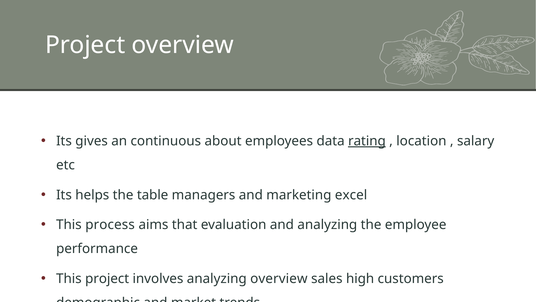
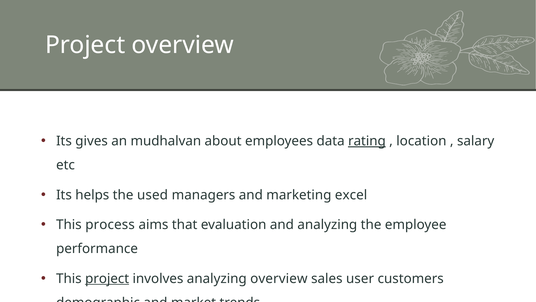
continuous: continuous -> mudhalvan (166, 141)
table: table -> used (153, 195)
project underline: none -> present (107, 278)
high: high -> user (360, 278)
